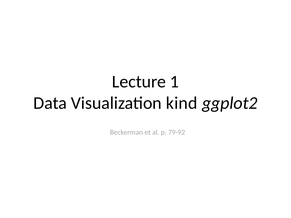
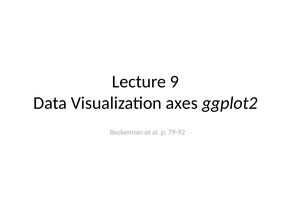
1: 1 -> 9 (174, 82)
kind: kind -> axes (182, 103)
